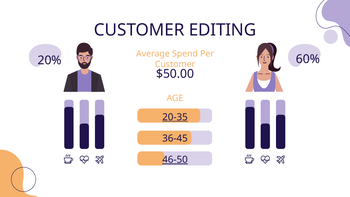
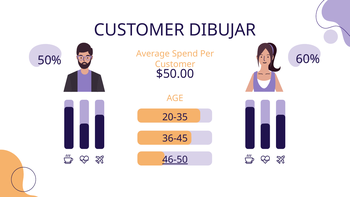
EDITING: EDITING -> DIBUJAR (222, 30)
20%: 20% -> 50% (50, 60)
20-35 underline: present -> none (175, 117)
